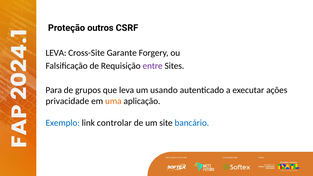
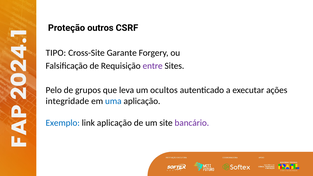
LEVA: LEVA -> TIPO (56, 53)
Para: Para -> Pelo (54, 90)
usando: usando -> ocultos (164, 90)
privacidade: privacidade -> integridade (67, 101)
uma colour: orange -> blue (113, 101)
link controlar: controlar -> aplicação (114, 123)
bancário colour: blue -> purple (192, 123)
